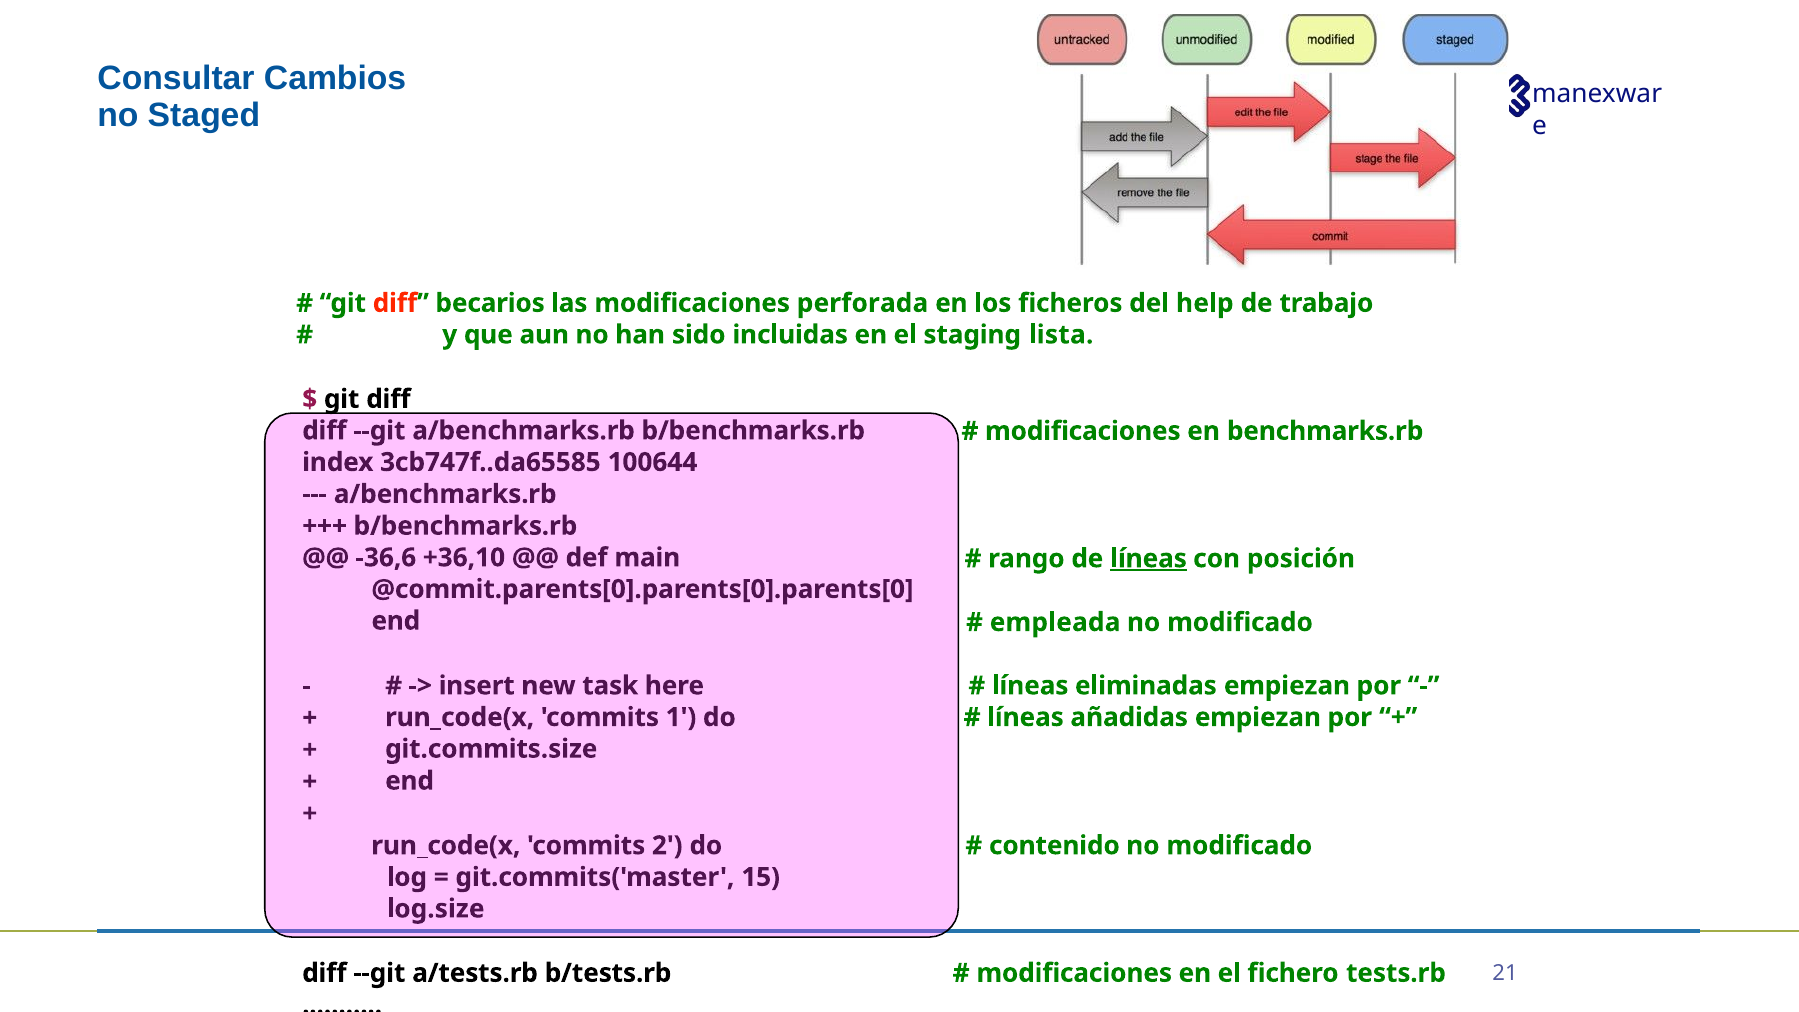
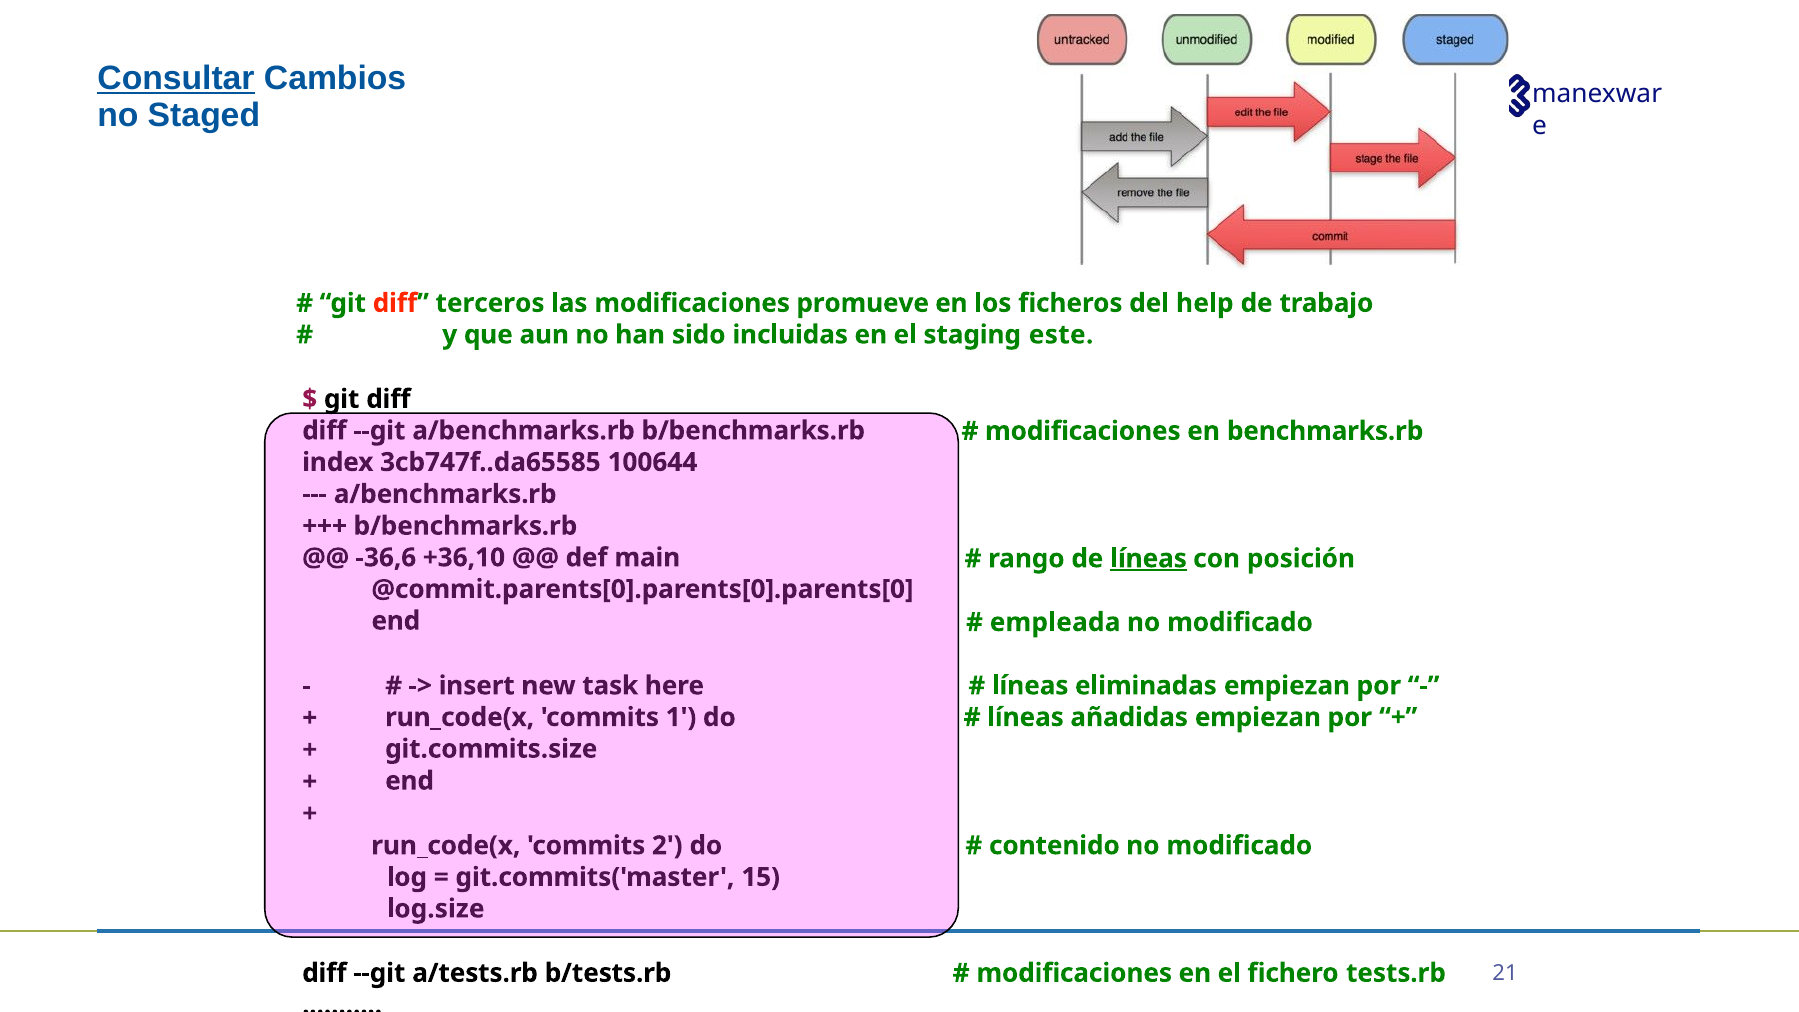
Consultar underline: none -> present (176, 78)
becarios: becarios -> terceros (490, 303)
perforada: perforada -> promueve (863, 303)
lista: lista -> este (1061, 335)
